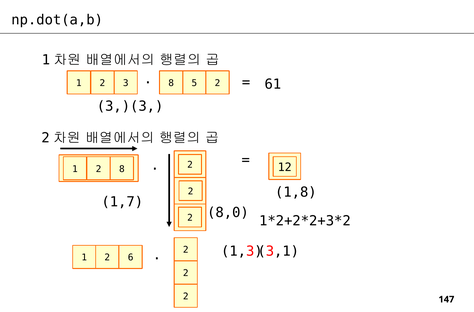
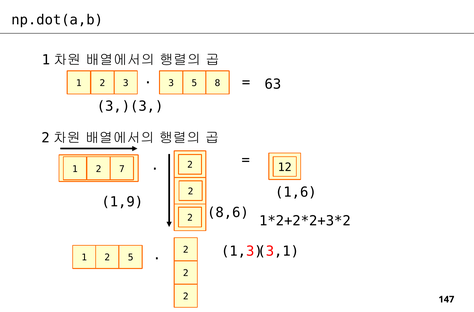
61: 61 -> 63 (273, 84)
3 8: 8 -> 3 (171, 83)
5 2: 2 -> 8 (218, 83)
2 8: 8 -> 7 (122, 169)
1,8: 1,8 -> 1,6 (296, 192)
1,7: 1,7 -> 1,9 (122, 202)
8,0: 8,0 -> 8,6 (228, 212)
2 6: 6 -> 5 (131, 257)
